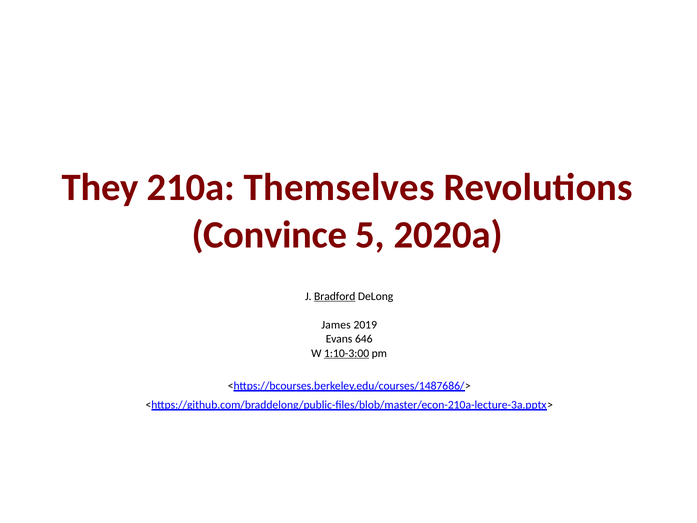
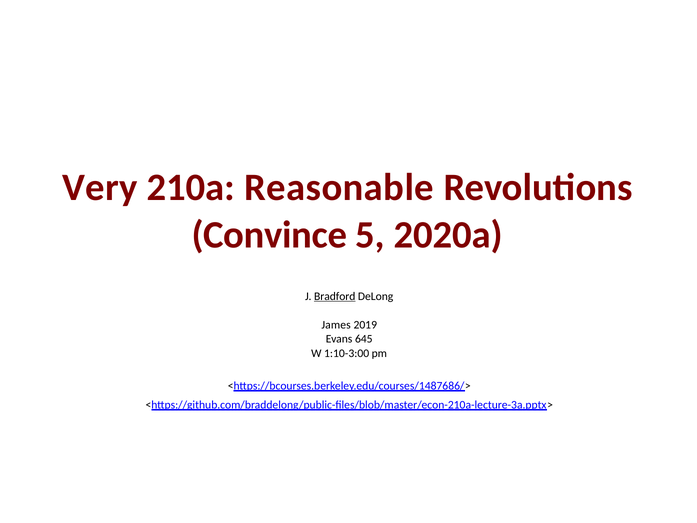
They: They -> Very (100, 188)
Themselves: Themselves -> Reasonable (339, 188)
646: 646 -> 645 (364, 339)
1:10-3:00 underline: present -> none (347, 353)
